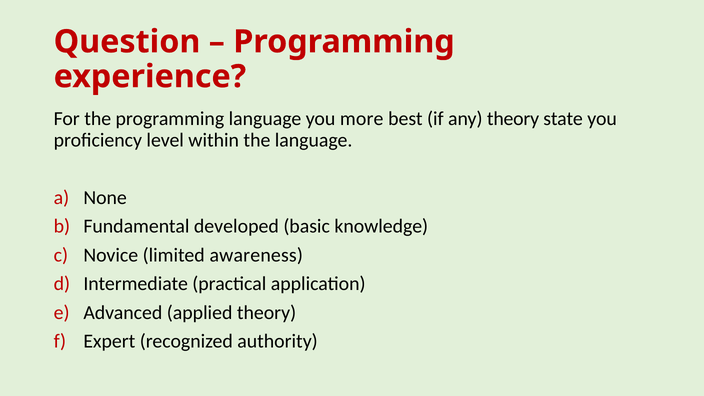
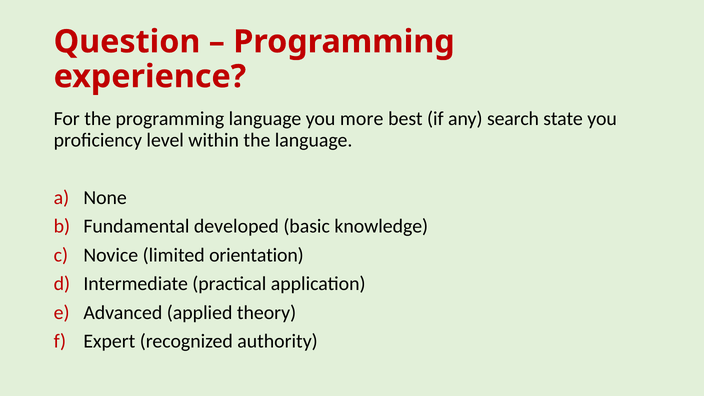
any theory: theory -> search (513, 119)
awareness: awareness -> orientation (256, 255)
